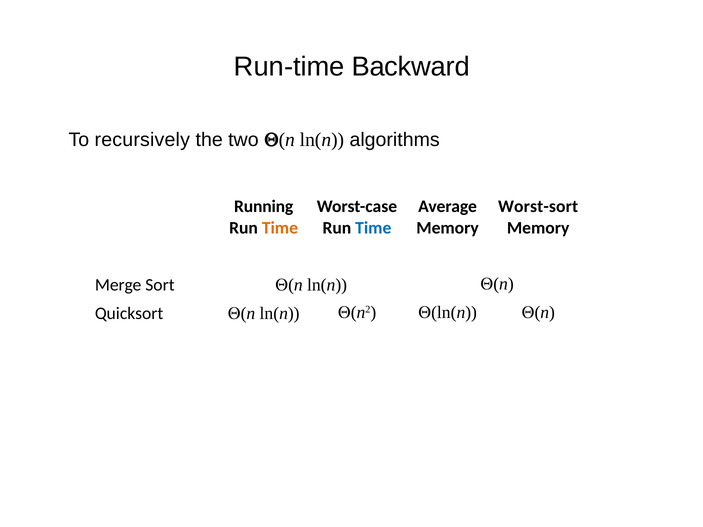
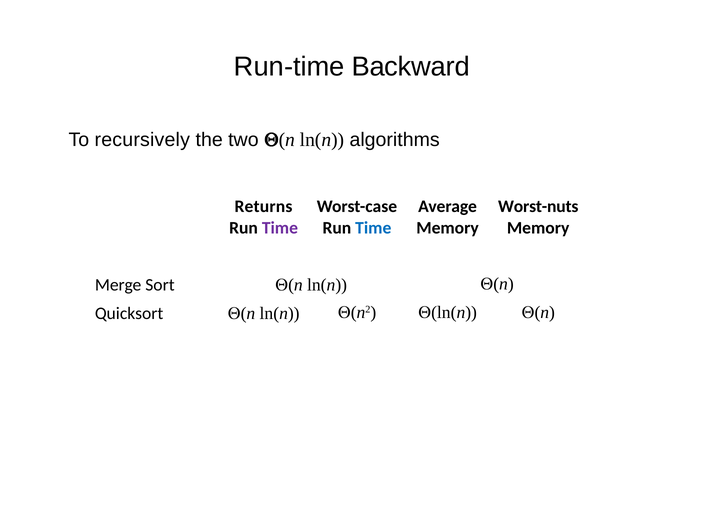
Running: Running -> Returns (263, 207)
Worst-sort: Worst-sort -> Worst-nuts (538, 207)
Time colour: orange -> purple (280, 228)
